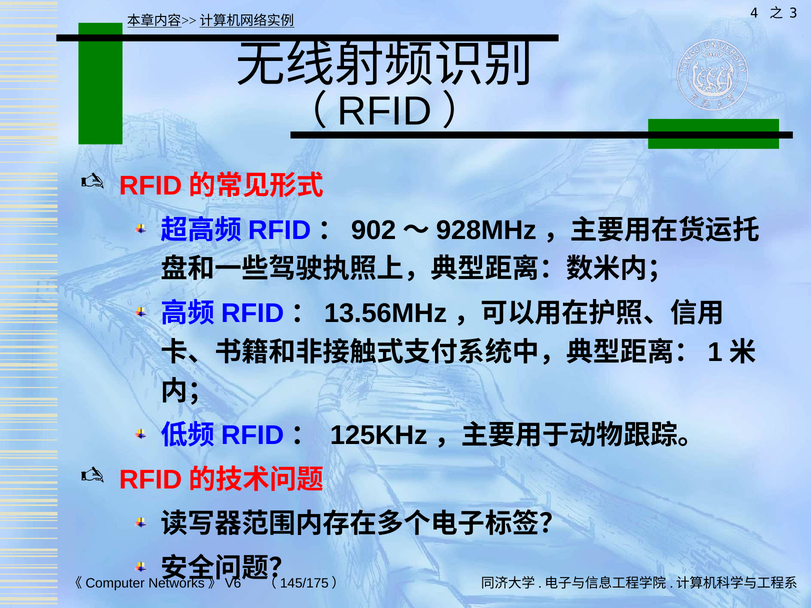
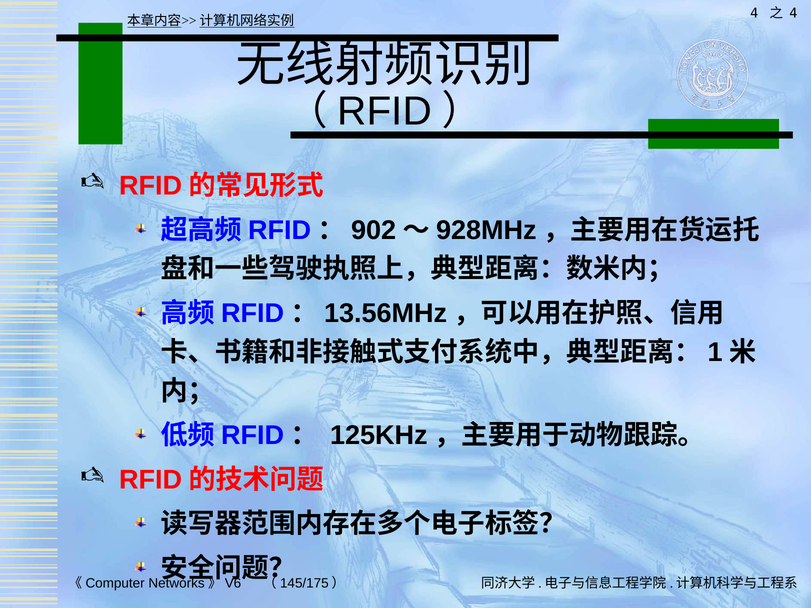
3: 3 -> 4 (793, 13)
